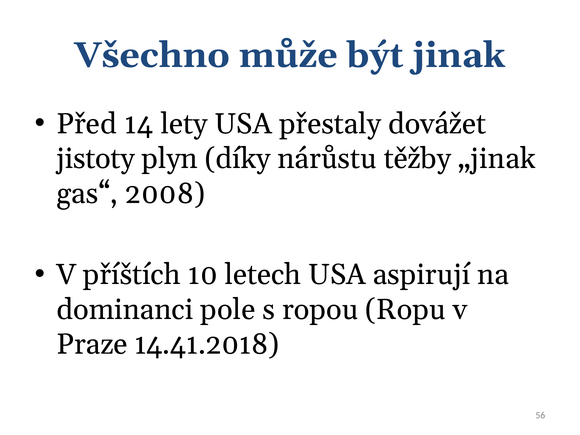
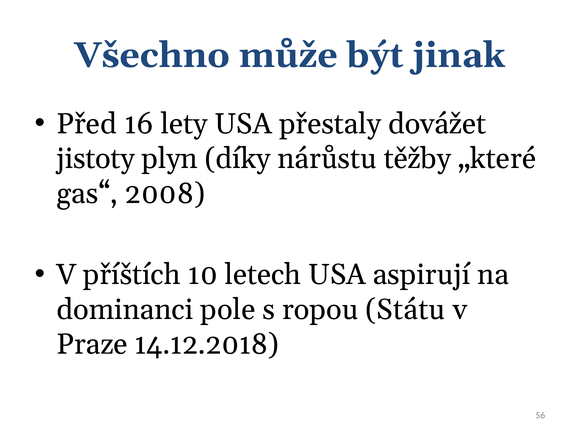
14: 14 -> 16 (139, 124)
„jinak: „jinak -> „které (497, 159)
Ropu: Ropu -> Státu (405, 309)
14.41.2018: 14.41.2018 -> 14.12.2018 (207, 344)
